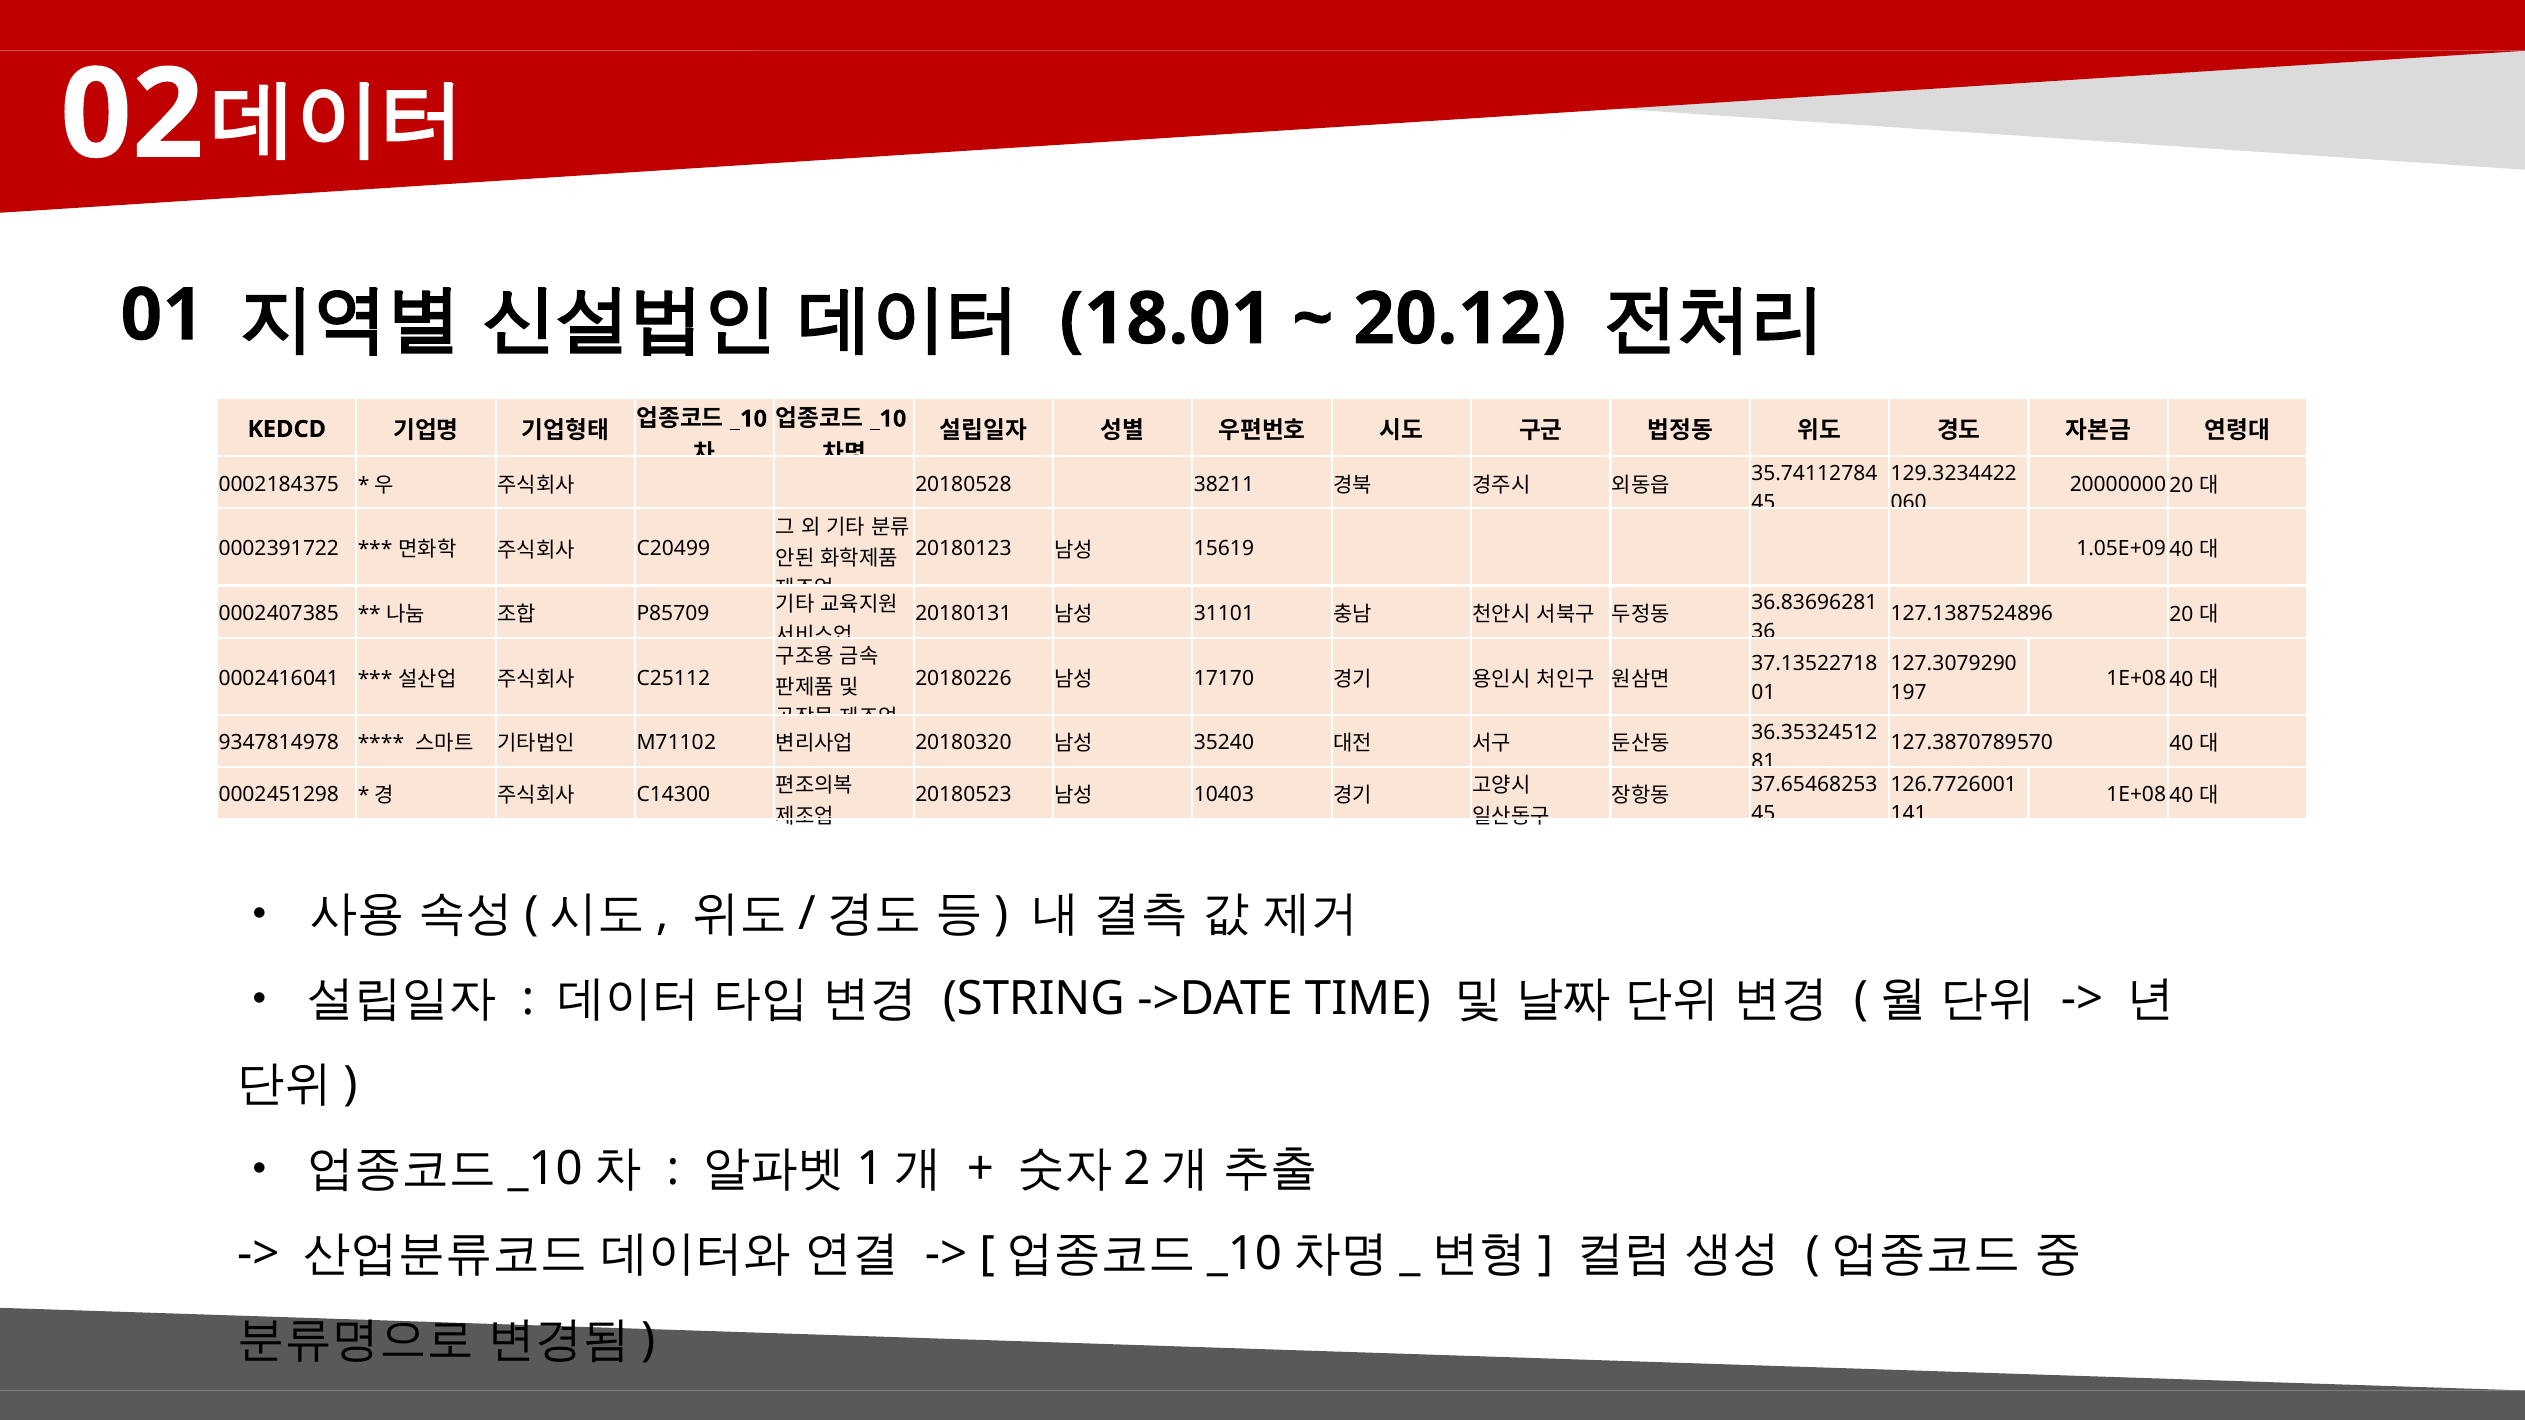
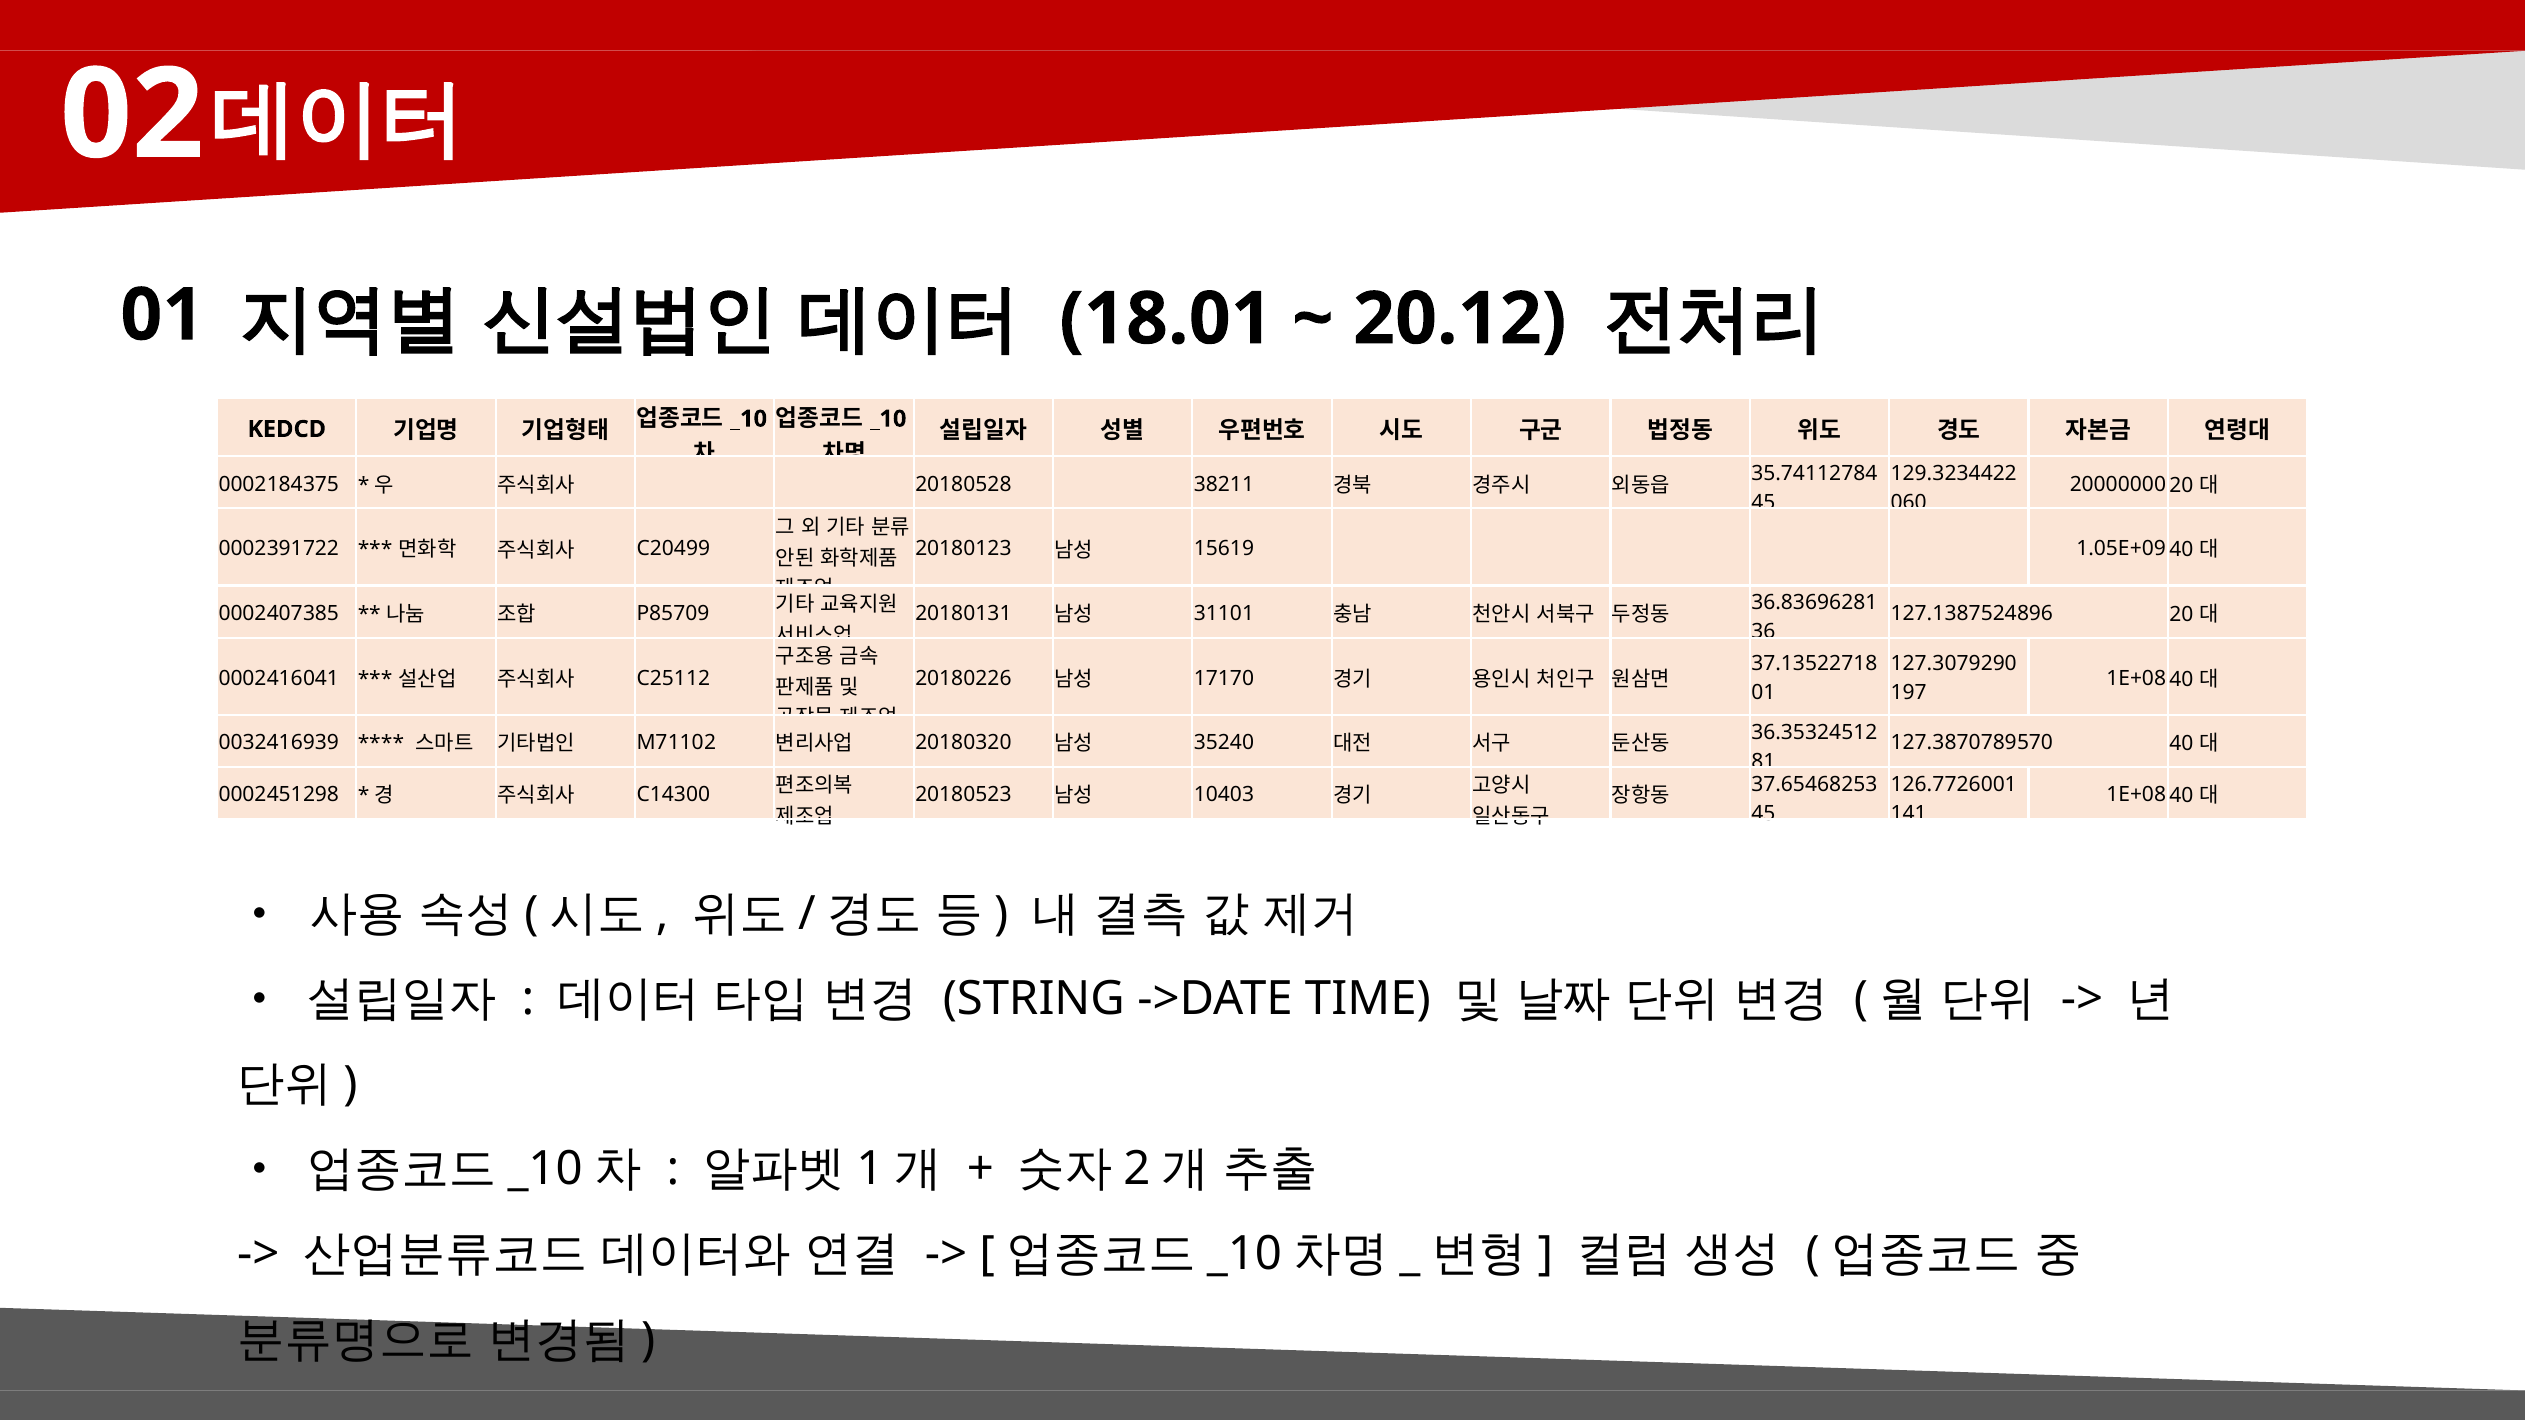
9347814978: 9347814978 -> 0032416939 (279, 743)
